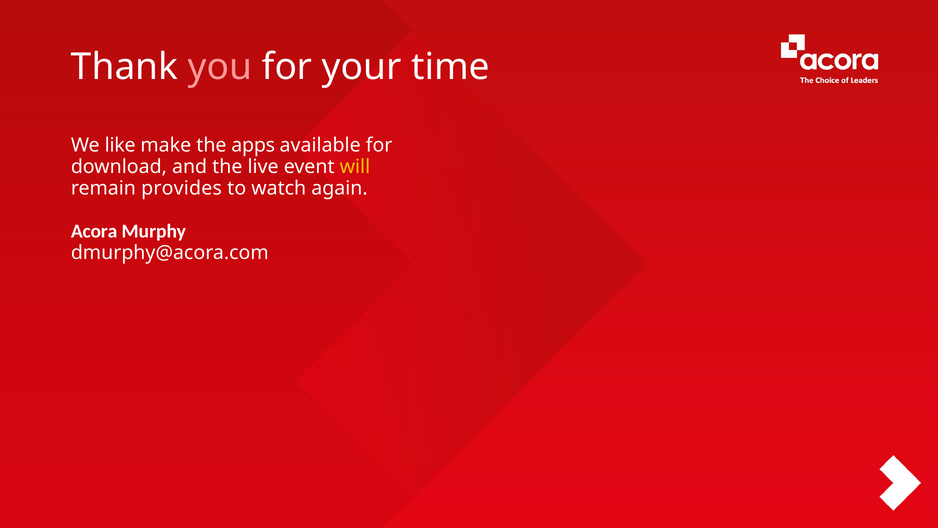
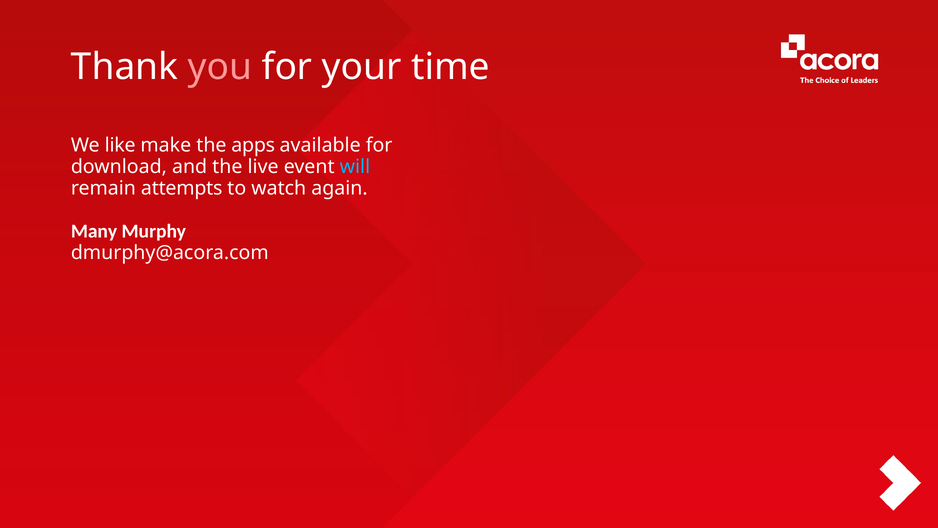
will colour: yellow -> light blue (355, 166)
provides: provides -> attempts (182, 188)
Acora: Acora -> Many (94, 231)
